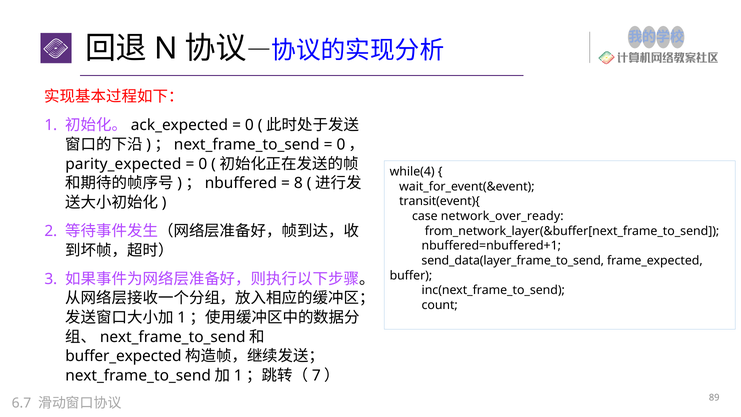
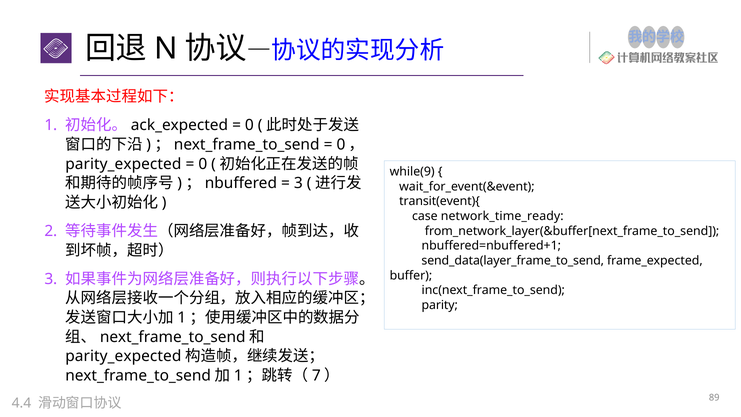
while(4: while(4 -> while(9 (412, 172)
8: 8 -> 3 (298, 183)
network_over_ready: network_over_ready -> network_time_ready (502, 216)
count: count -> parity (440, 305)
buffer_expected: buffer_expected -> parity_expected (123, 356)
6.7: 6.7 -> 4.4 (21, 403)
